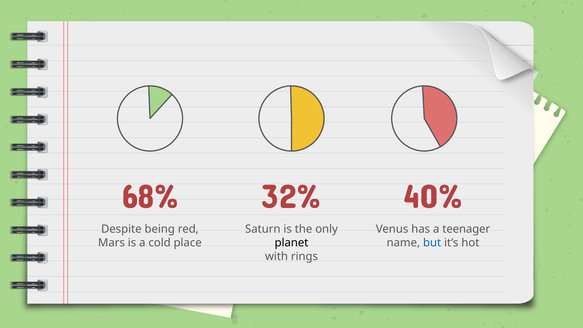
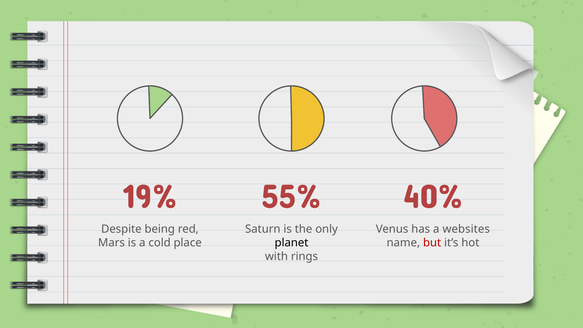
68%: 68% -> 19% (150, 197)
32%: 32% -> 55% (291, 197)
teenager: teenager -> websites (466, 229)
but colour: blue -> red (432, 243)
